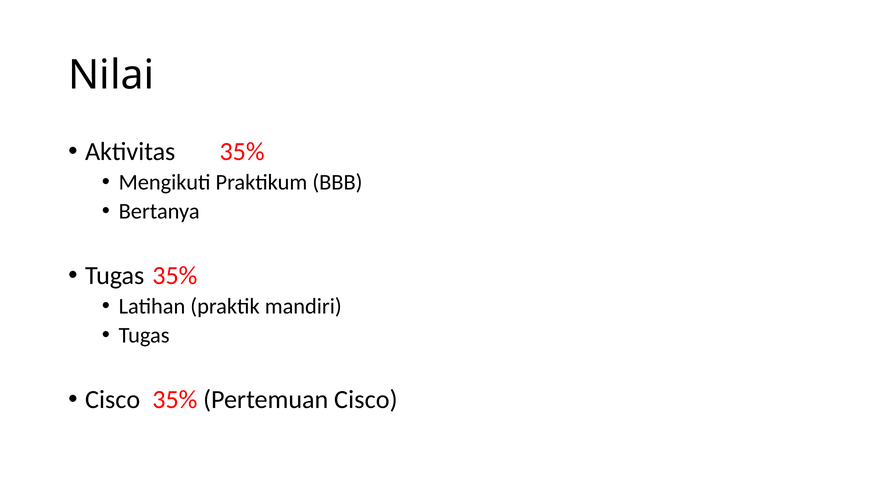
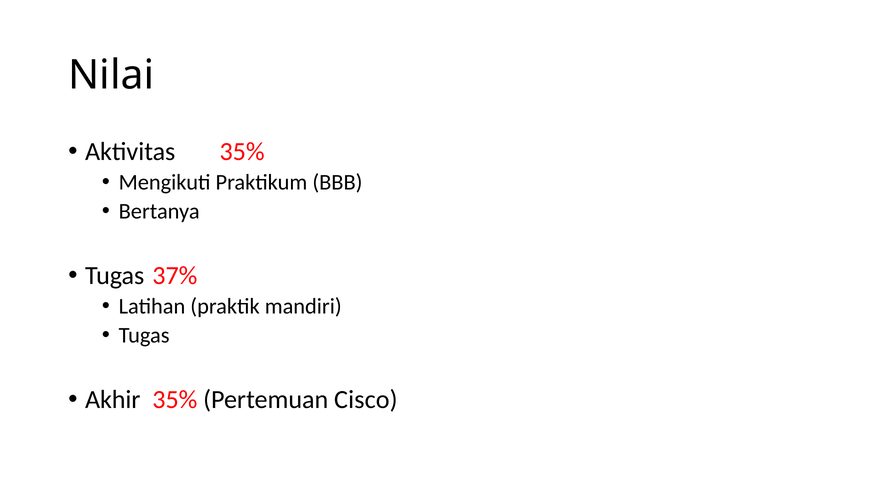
Tugas 35%: 35% -> 37% (175, 276)
Cisco: Cisco -> Akhir (113, 400)
